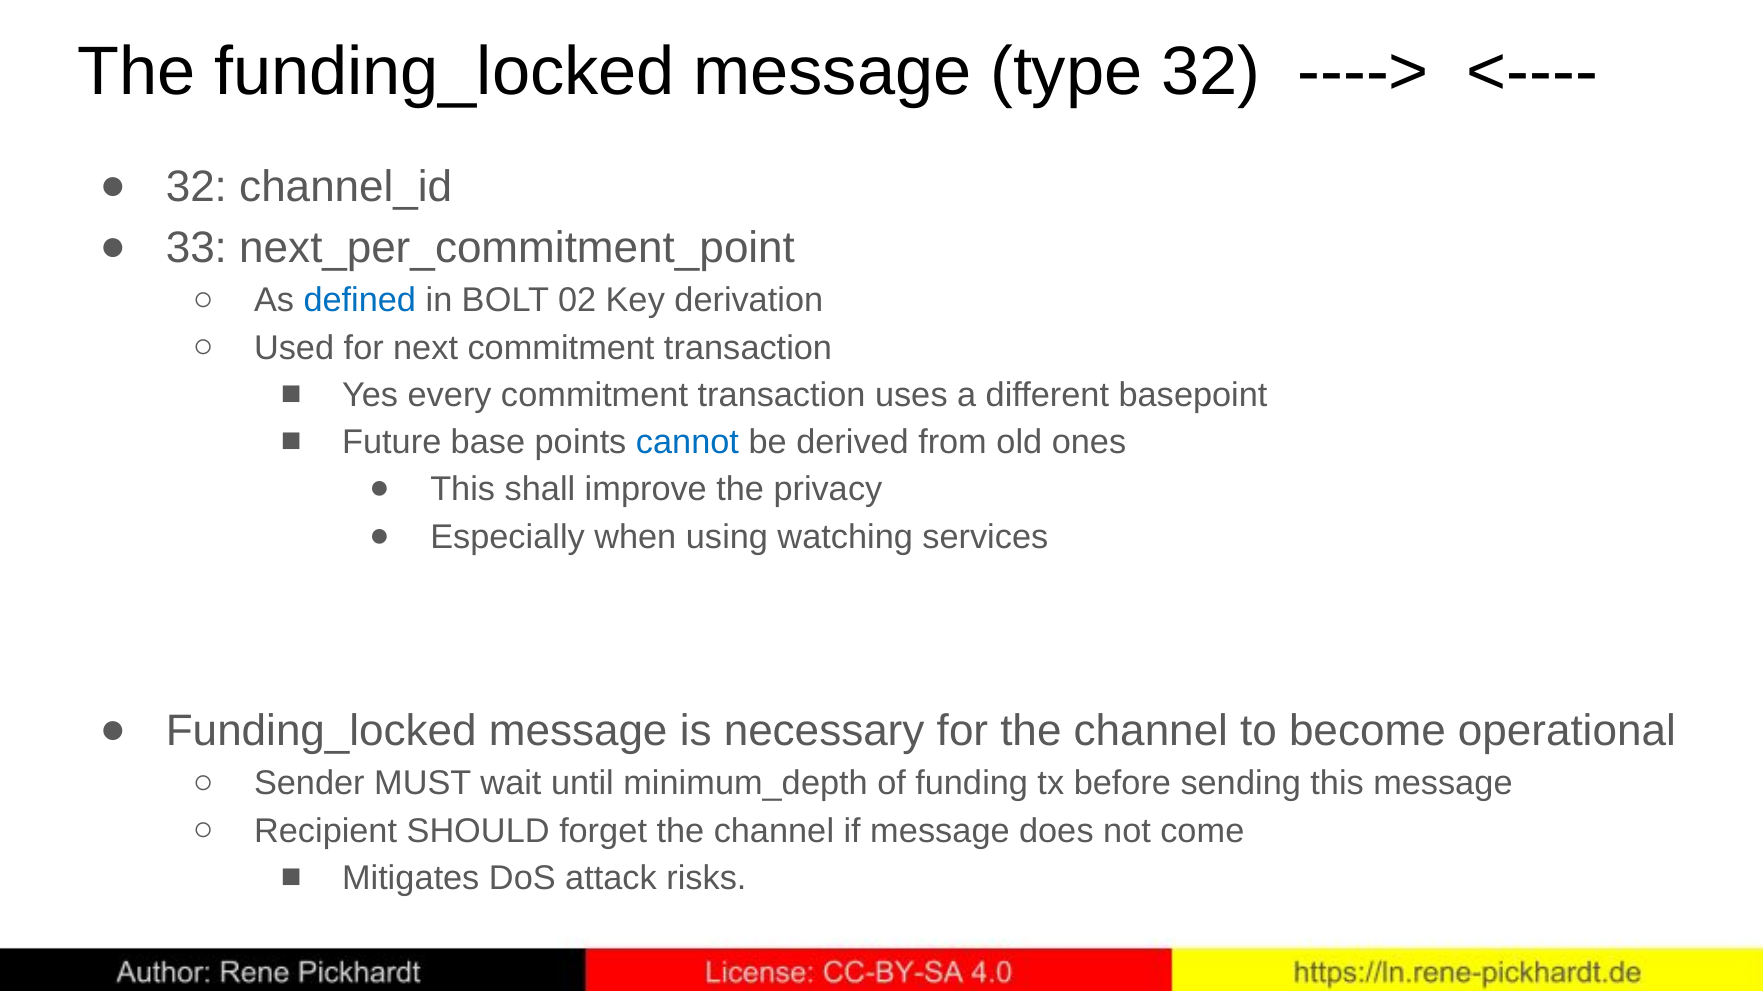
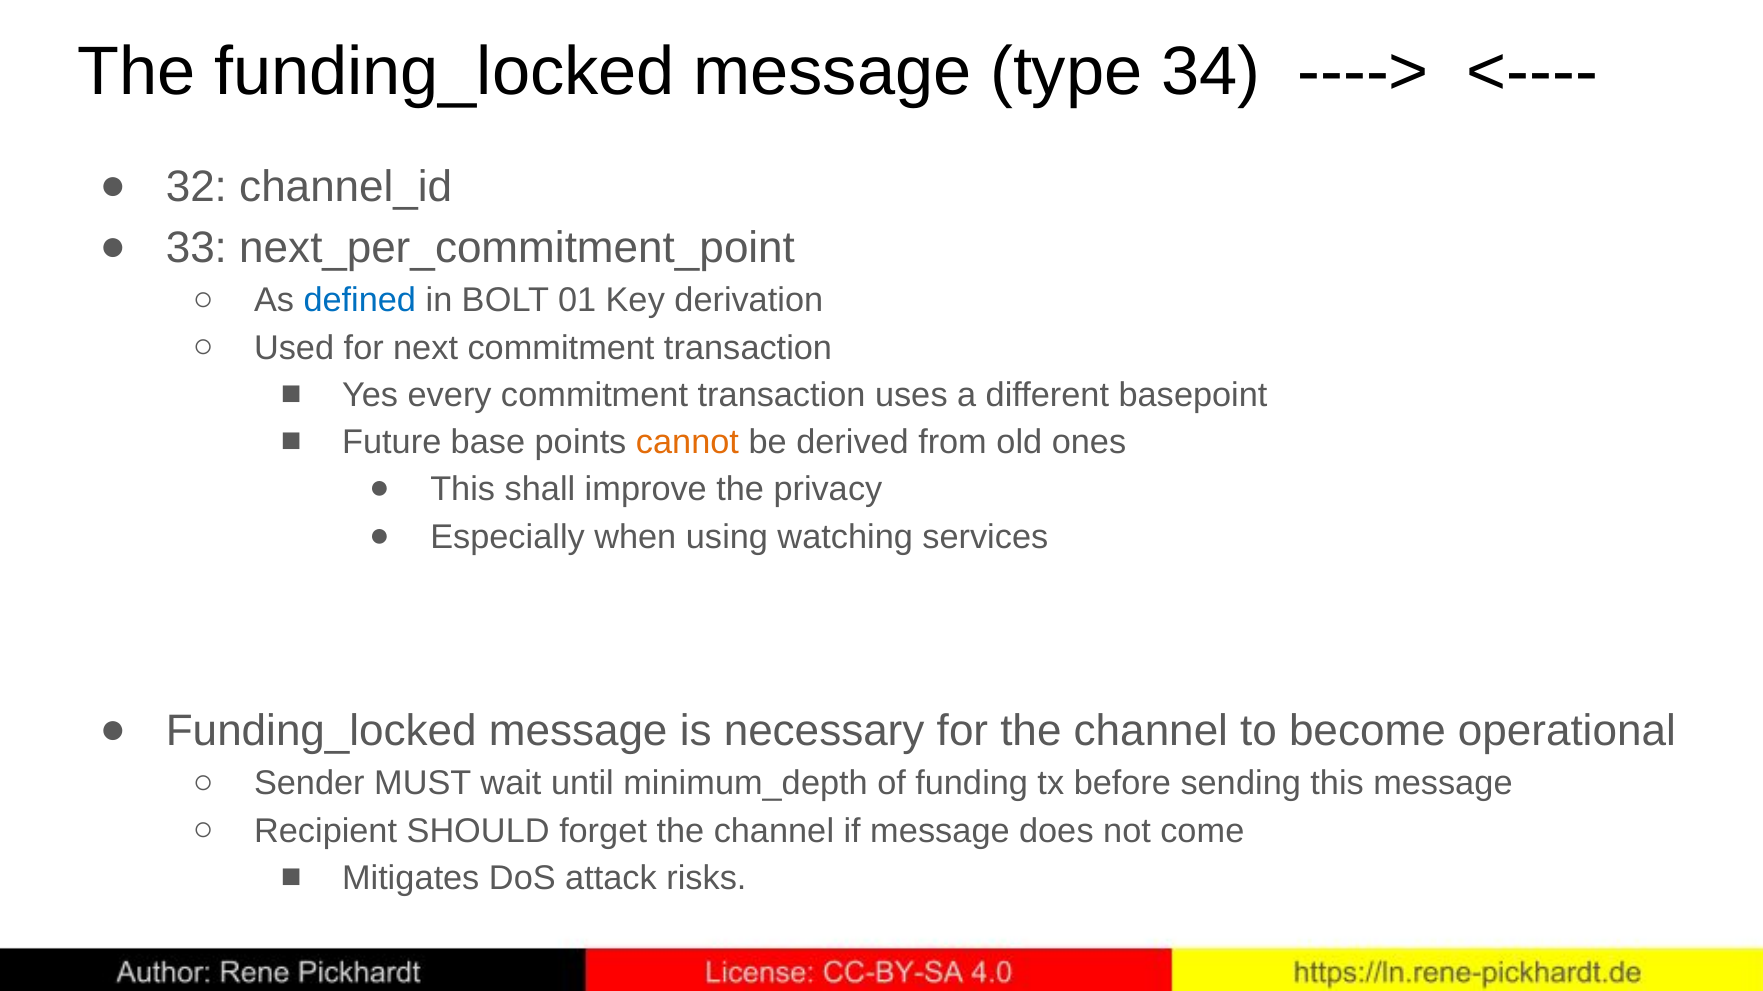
type 32: 32 -> 34 (1211, 72)
02: 02 -> 01 (577, 301)
cannot colour: blue -> orange (687, 443)
